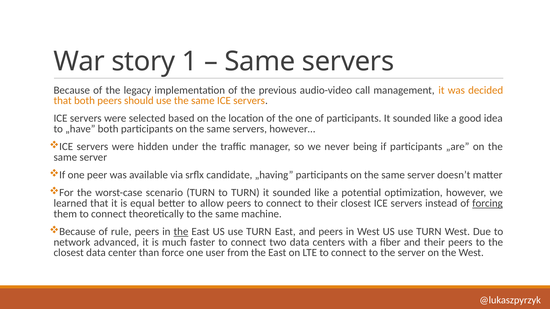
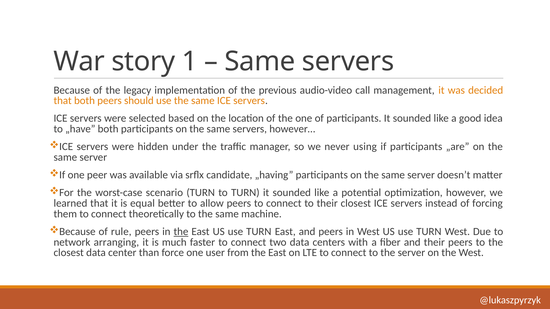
being: being -> using (365, 147)
forcing underline: present -> none (488, 204)
advanced: advanced -> arranging (116, 242)
